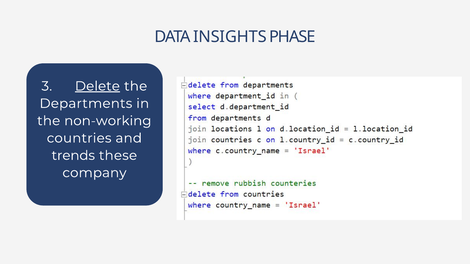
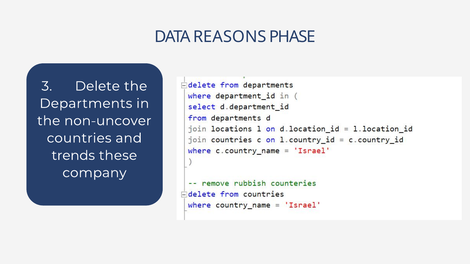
INSIGHTS: INSIGHTS -> REASONS (230, 37)
Delete underline: present -> none (97, 86)
non-working: non-working -> non-uncover (108, 121)
